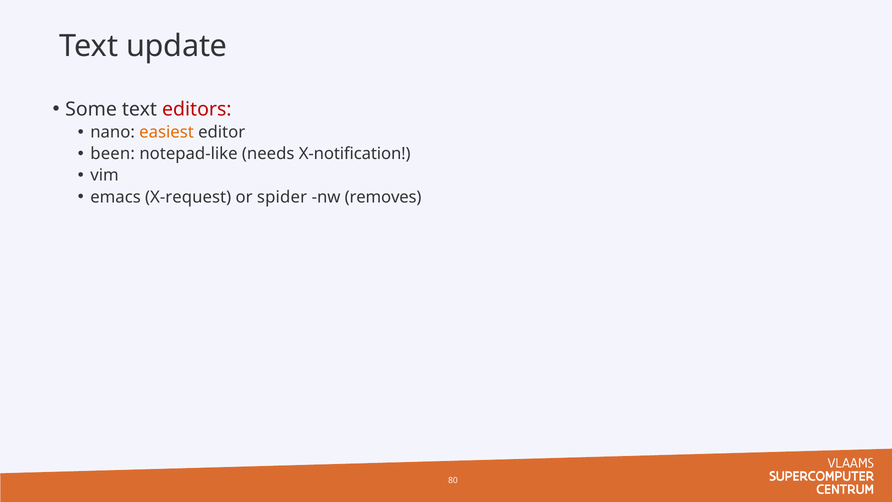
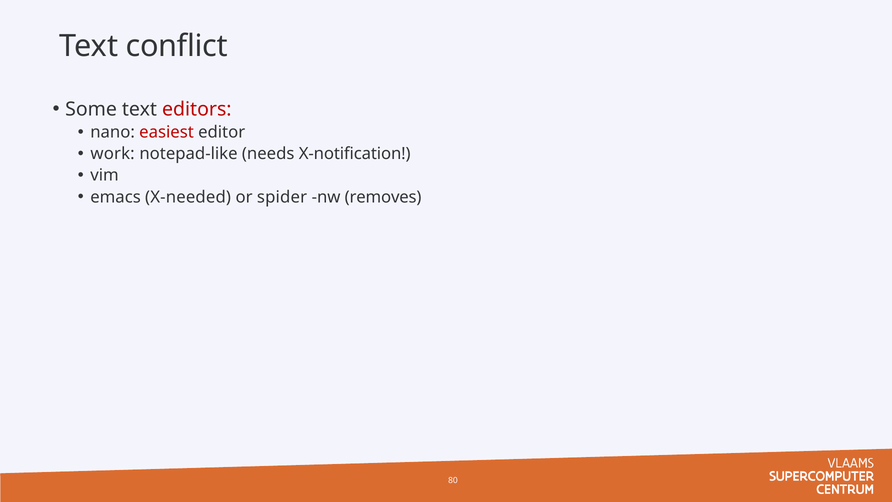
update: update -> conflict (177, 46)
easiest colour: orange -> red (167, 132)
been: been -> work (113, 154)
X-request: X-request -> X-needed (188, 197)
